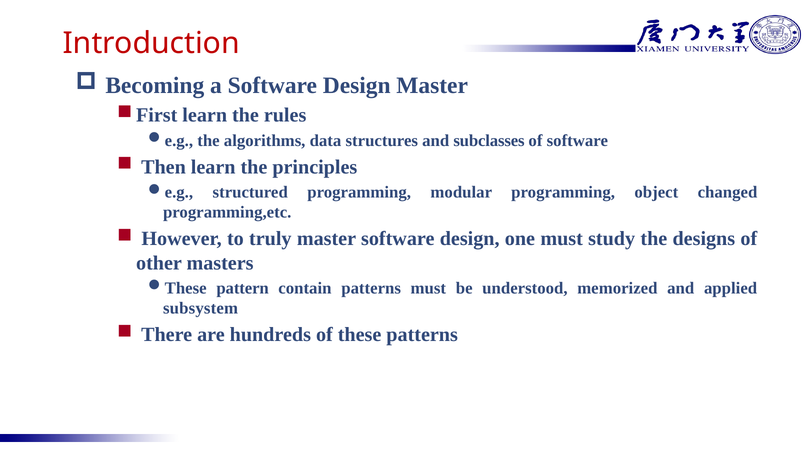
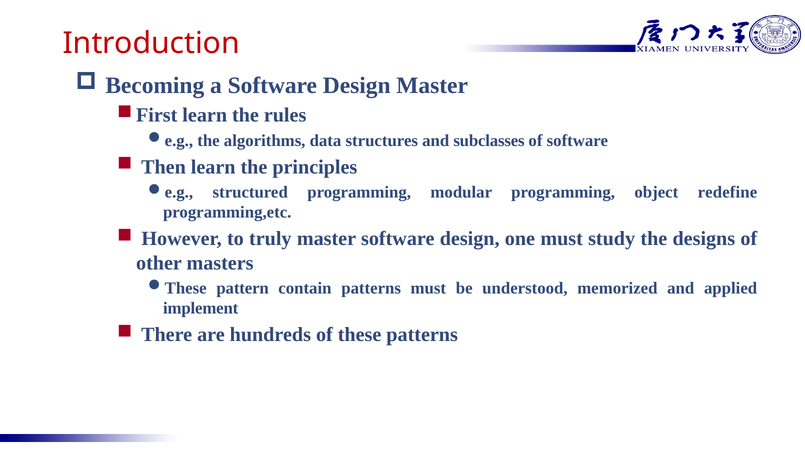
changed: changed -> redefine (727, 192)
subsystem: subsystem -> implement (201, 308)
